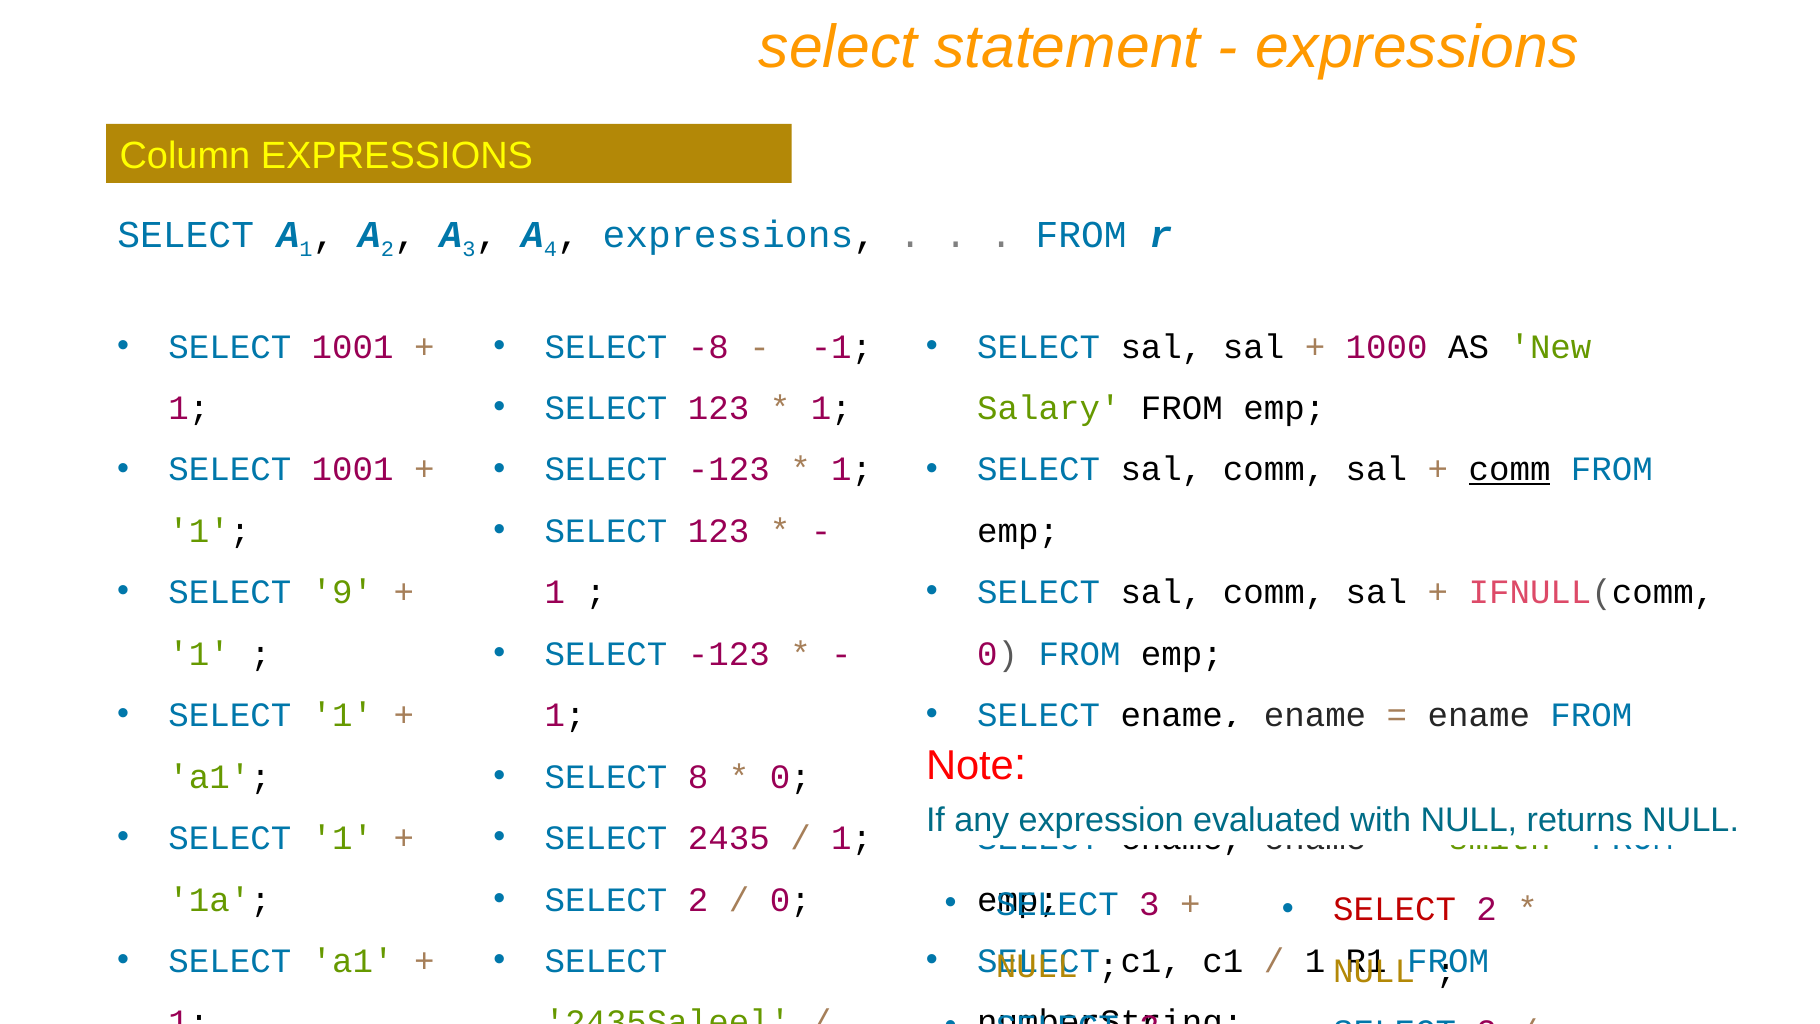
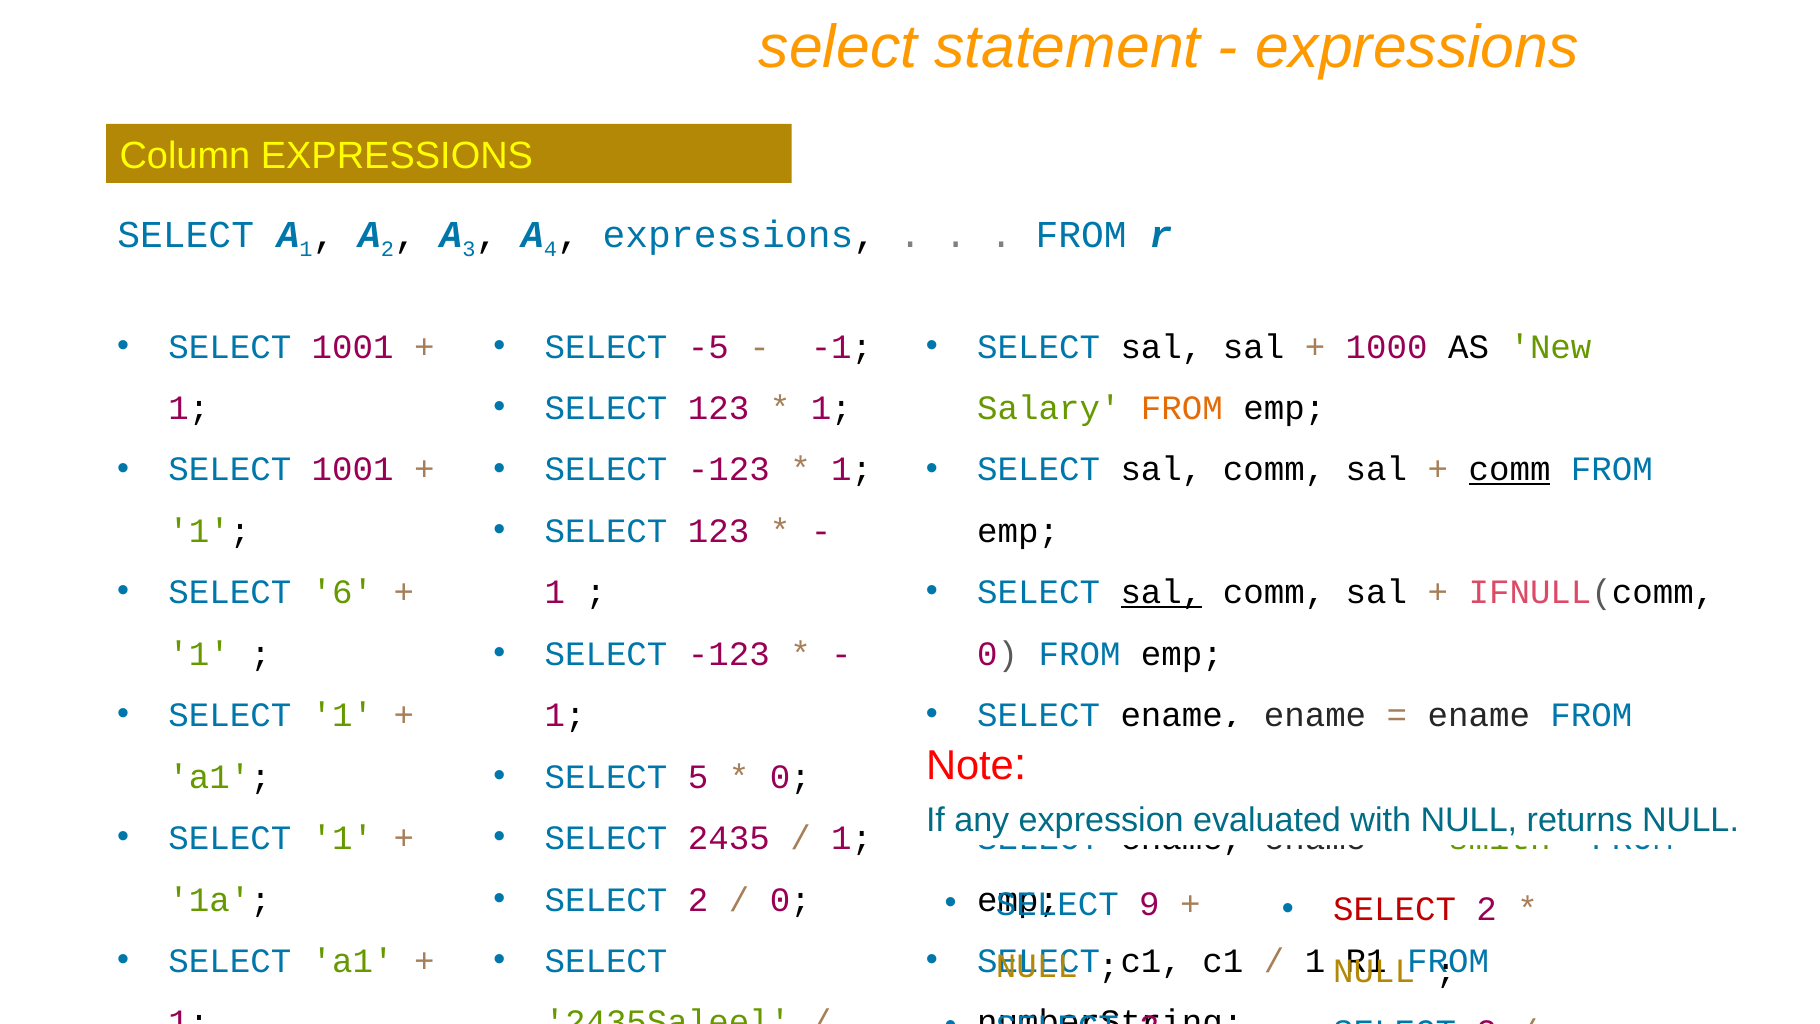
-8: -8 -> -5 (708, 347)
FROM colour: black -> orange (1182, 408)
9: 9 -> 6 (342, 592)
sal underline: none -> present (1161, 592)
8: 8 -> 5 (698, 777)
3: 3 -> 9 (1149, 904)
